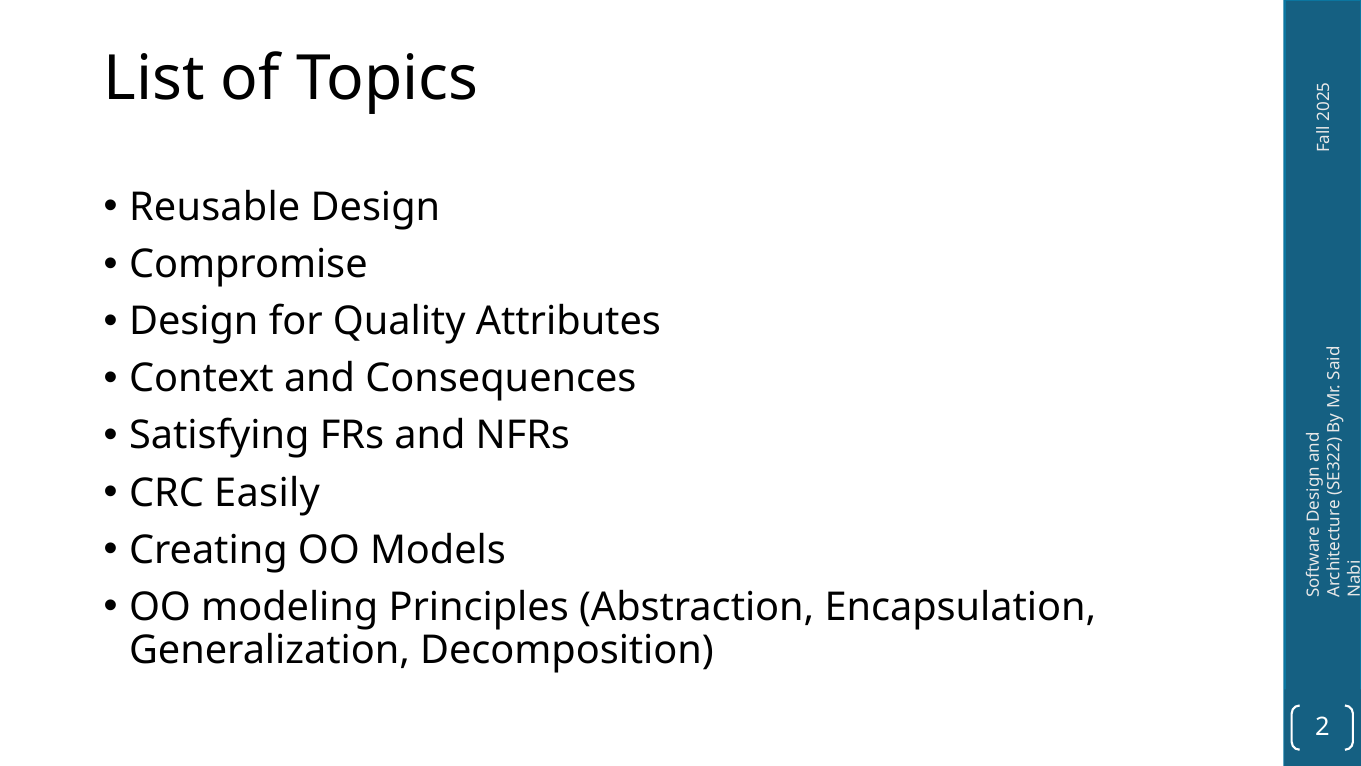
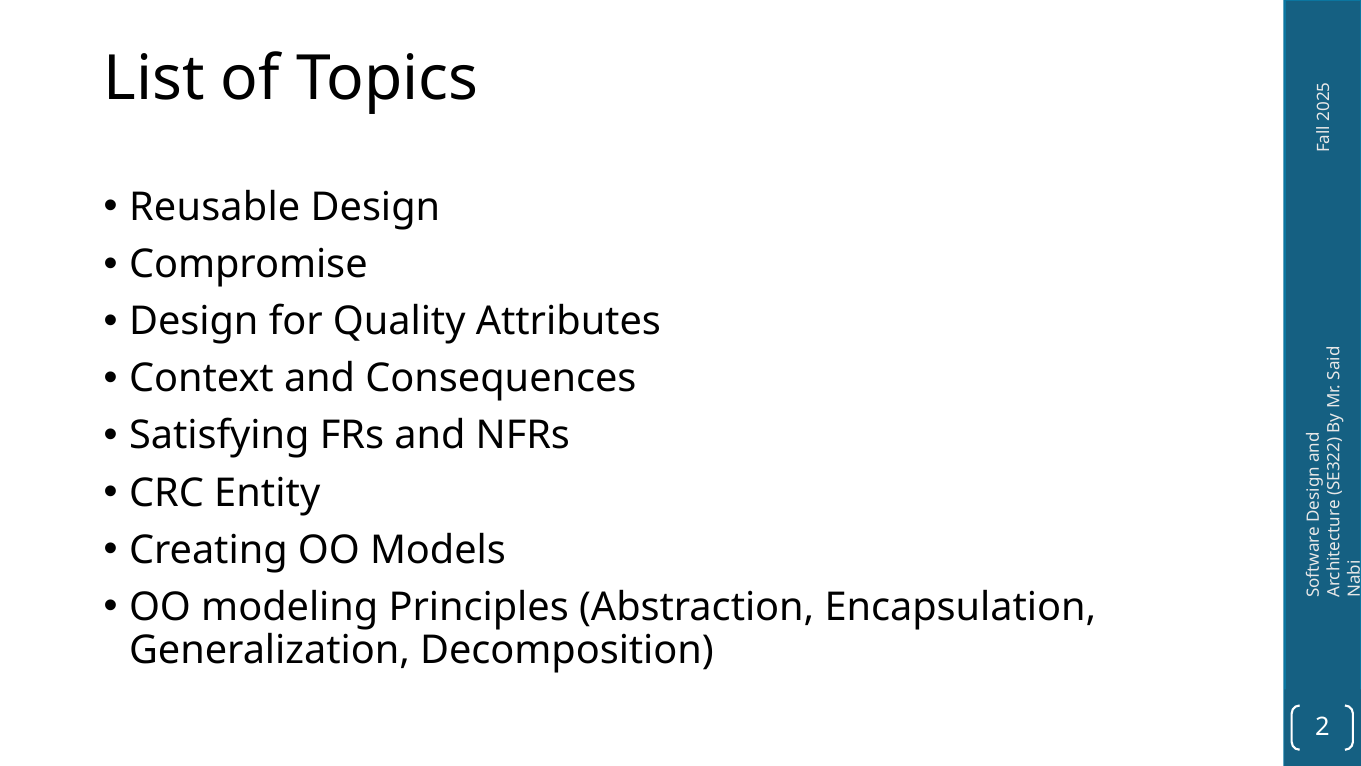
Easily: Easily -> Entity (267, 493)
